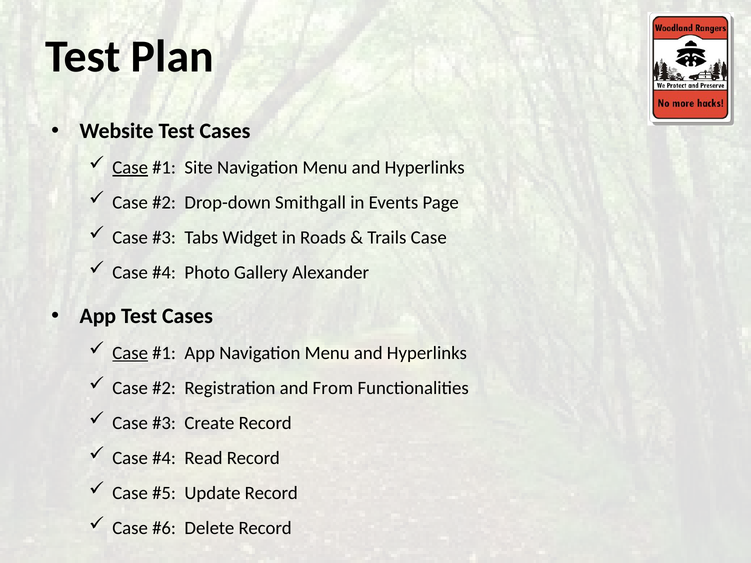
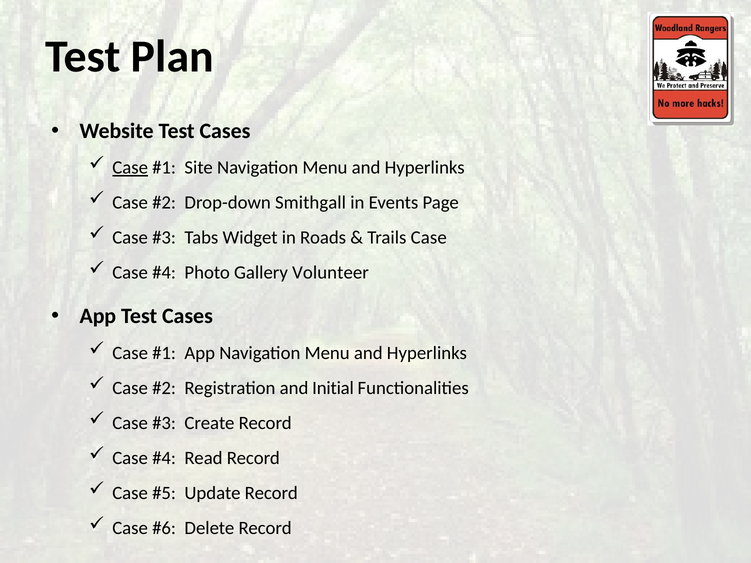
Alexander: Alexander -> Volunteer (331, 273)
Case underline: present -> none (130, 353)
From: From -> Initial (333, 388)
